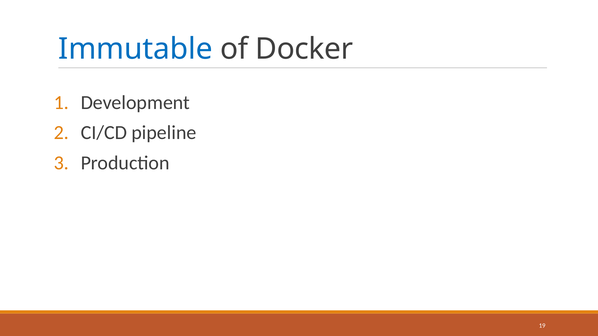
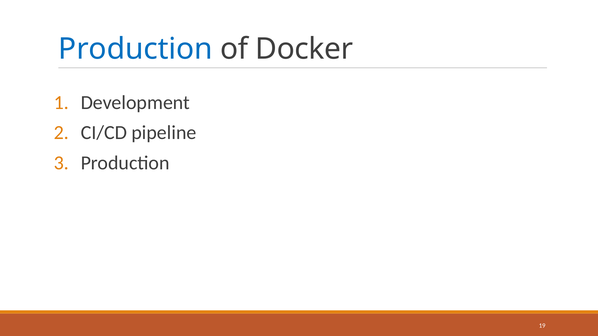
Immutable: Immutable -> Production (135, 49)
